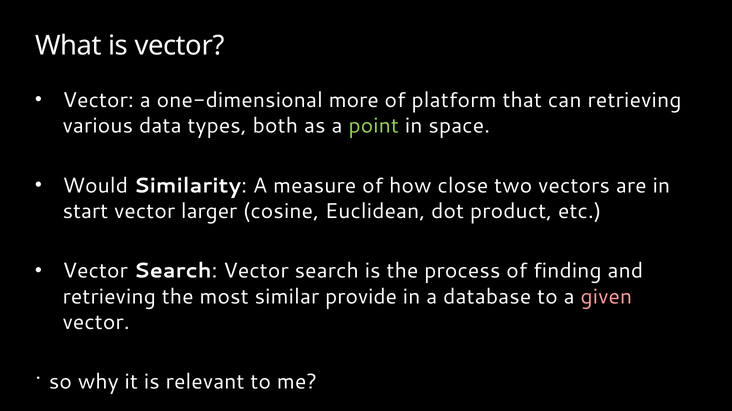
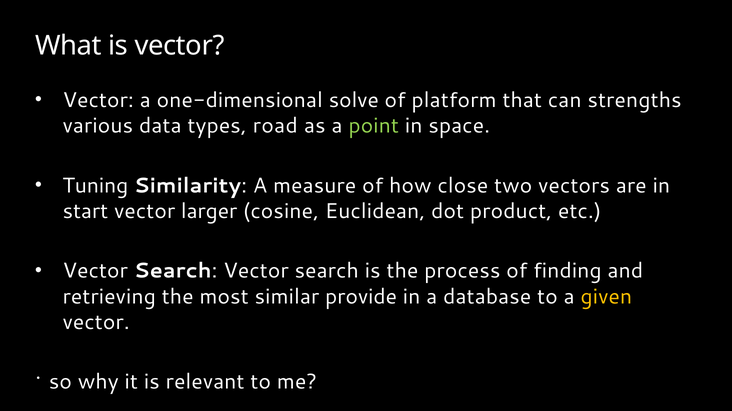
more: more -> solve (354, 100)
can retrieving: retrieving -> strengths (635, 100)
both: both -> road (275, 126)
Would: Would -> Tuning (95, 186)
given colour: pink -> yellow (606, 297)
